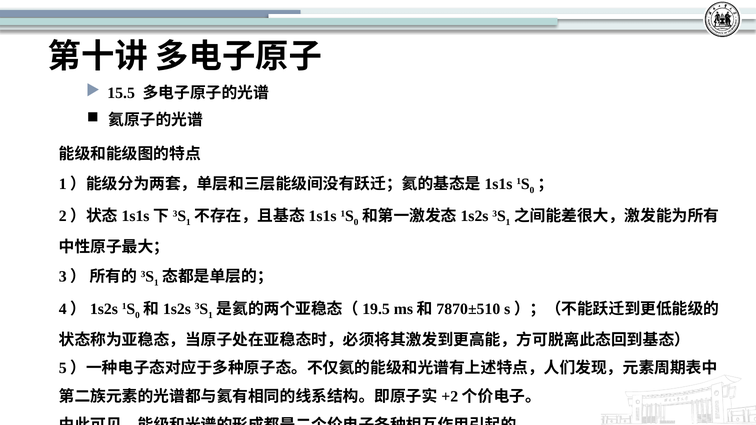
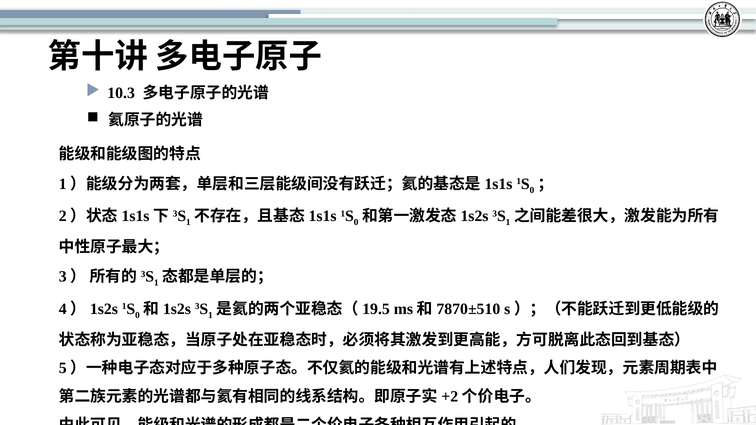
15.5: 15.5 -> 10.3 (121, 93)
